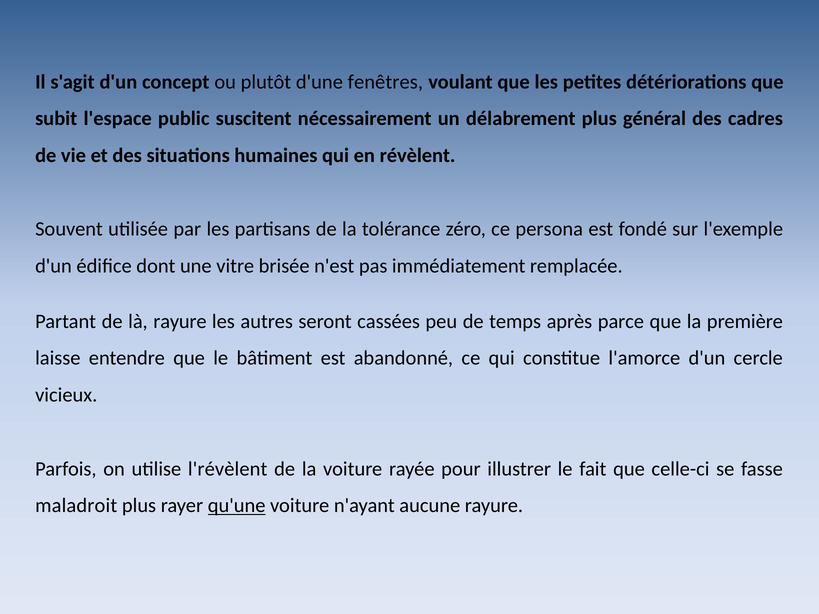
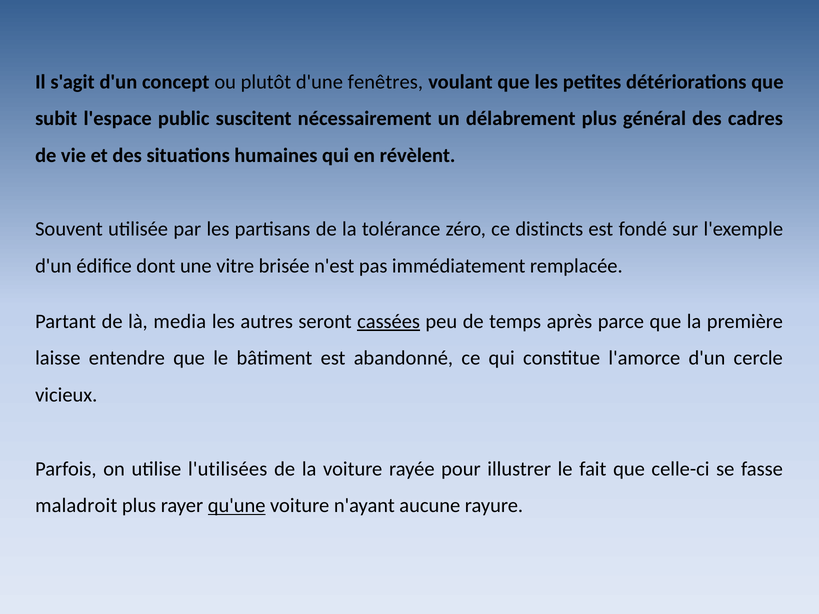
persona: persona -> distincts (549, 229)
là rayure: rayure -> media (180, 322)
cassées underline: none -> present (389, 322)
l'révèlent: l'révèlent -> l'utilisées (228, 469)
